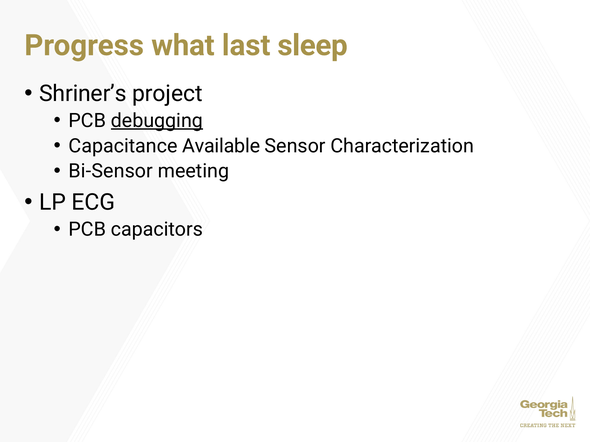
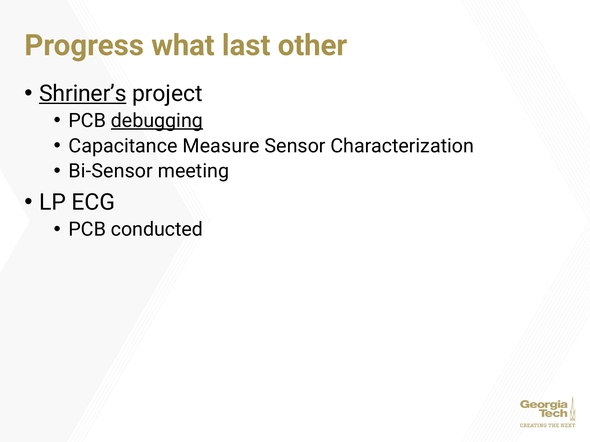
sleep: sleep -> other (312, 46)
Shriner’s underline: none -> present (83, 94)
Available: Available -> Measure (221, 146)
capacitors: capacitors -> conducted (157, 230)
